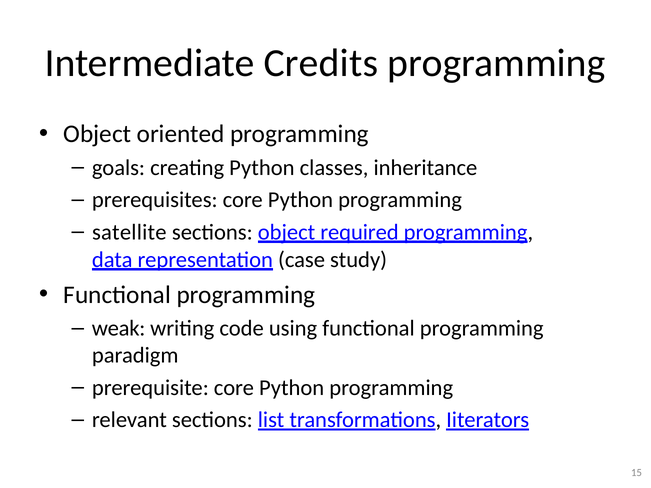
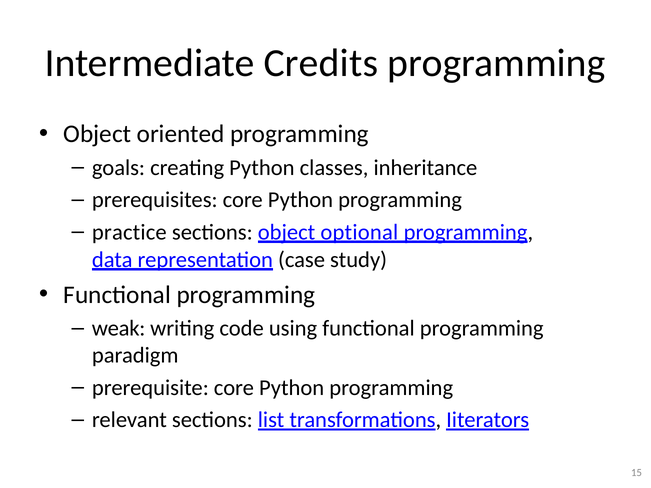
satellite: satellite -> practice (129, 232)
required: required -> optional (359, 232)
